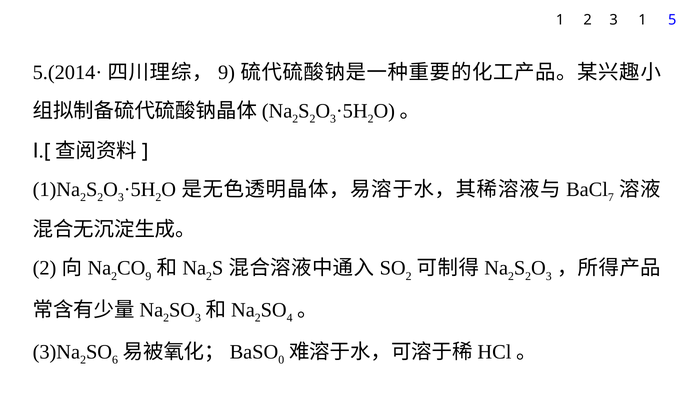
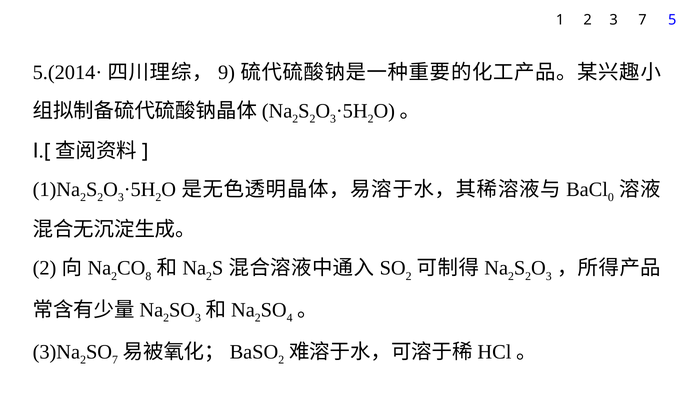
3 1: 1 -> 7 (642, 20)
7: 7 -> 0 (611, 197)
9: 9 -> 8 (148, 276)
6: 6 -> 7 (115, 360)
0: 0 -> 2 (281, 360)
